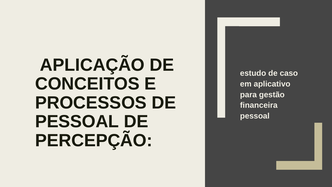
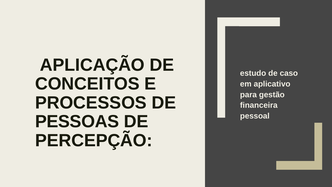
PESSOAL: PESSOAL -> PESSOAS (77, 121)
